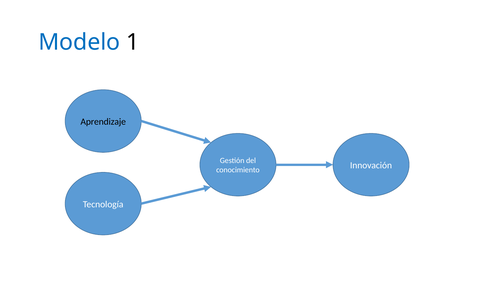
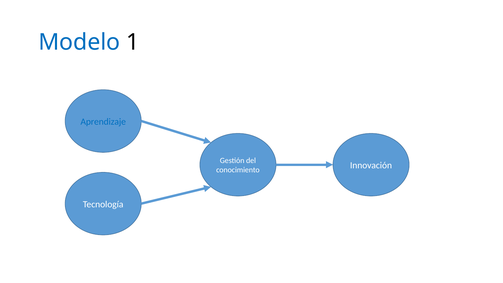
Aprendizaje colour: black -> blue (103, 122)
